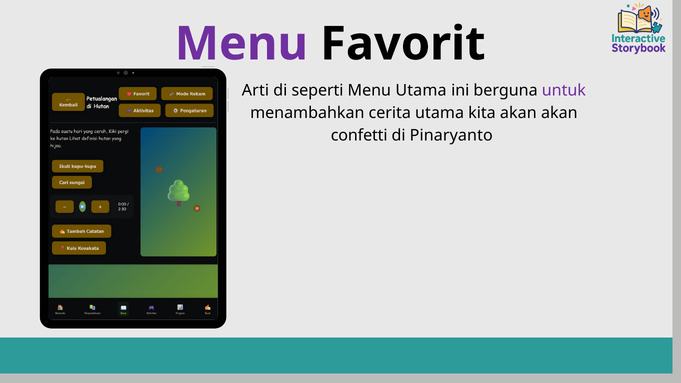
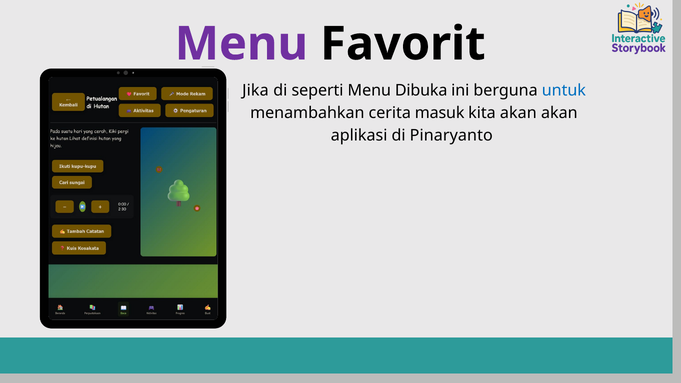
Arti: Arti -> Jika (255, 90)
Menu Utama: Utama -> Dibuka (421, 90)
untuk colour: purple -> blue (564, 90)
cerita utama: utama -> masuk (440, 113)
confetti: confetti -> aplikasi (359, 135)
